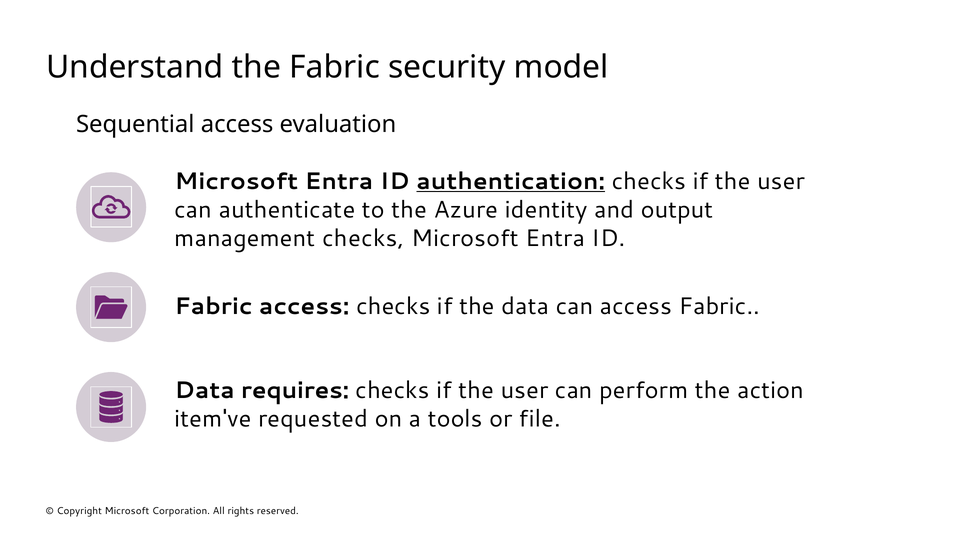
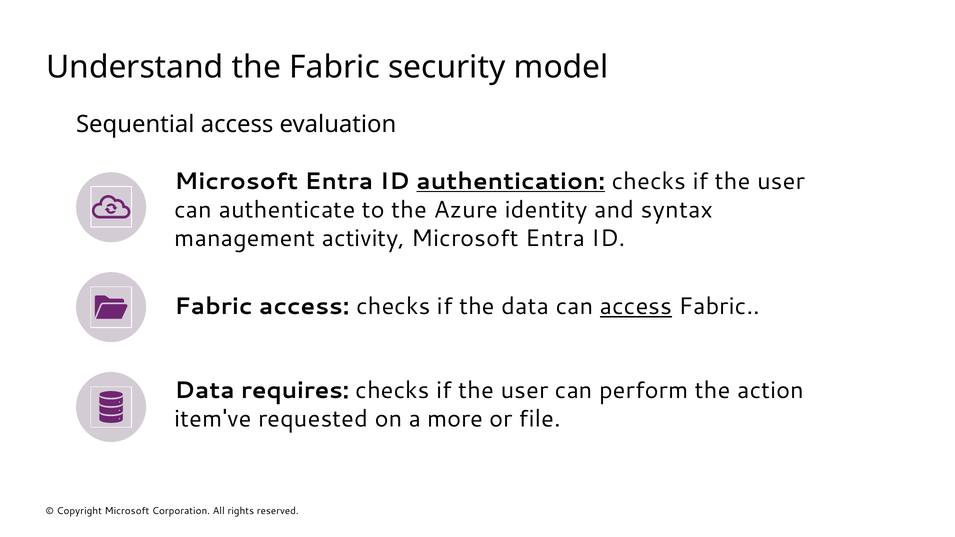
output: output -> syntax (677, 210)
management checks: checks -> activity (364, 239)
access underline: none -> present (636, 306)
tools: tools -> more (455, 419)
